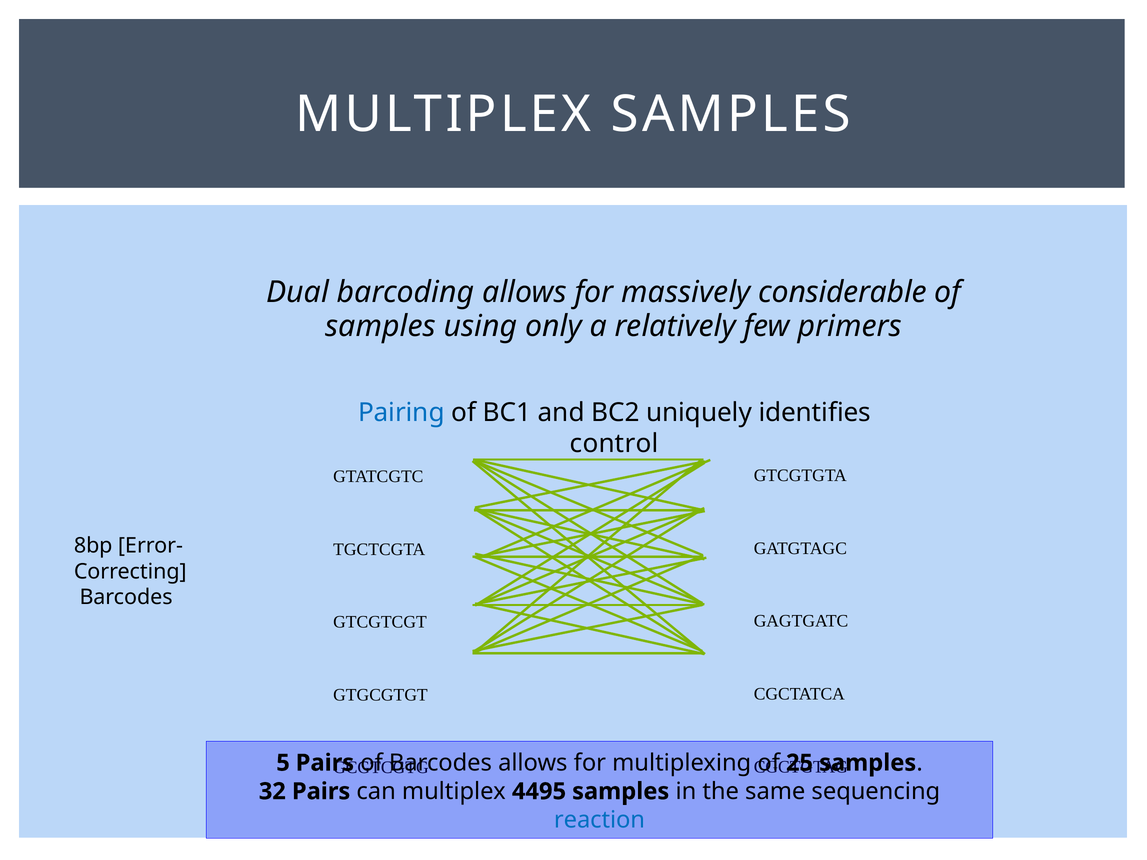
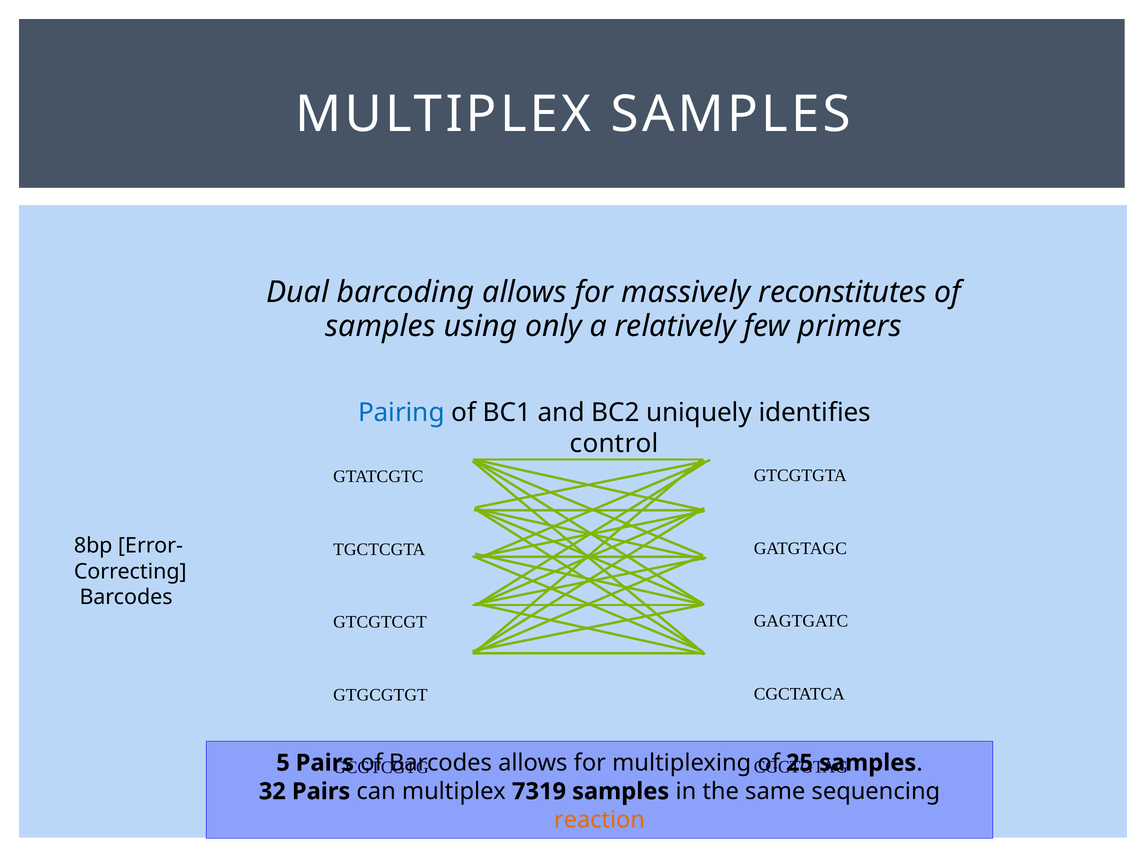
considerable: considerable -> reconstitutes (843, 292)
4495: 4495 -> 7319 (539, 792)
reaction colour: blue -> orange (600, 820)
